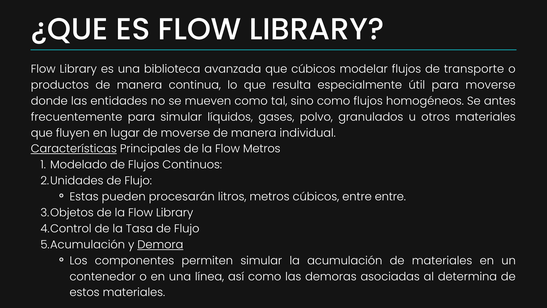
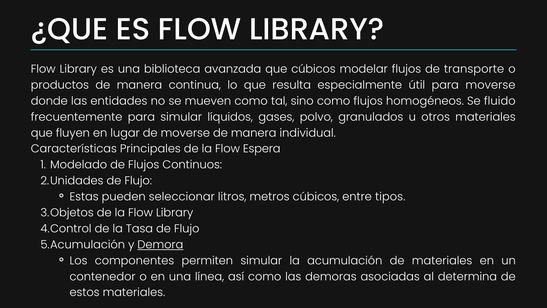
antes: antes -> fluido (500, 101)
Características underline: present -> none (74, 149)
Flow Metros: Metros -> Espera (262, 149)
procesarán: procesarán -> seleccionar (182, 197)
entre entre: entre -> tipos (390, 197)
